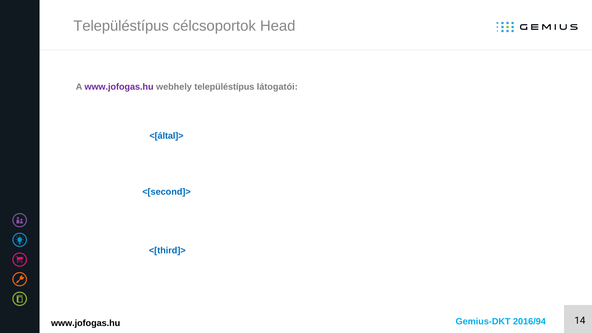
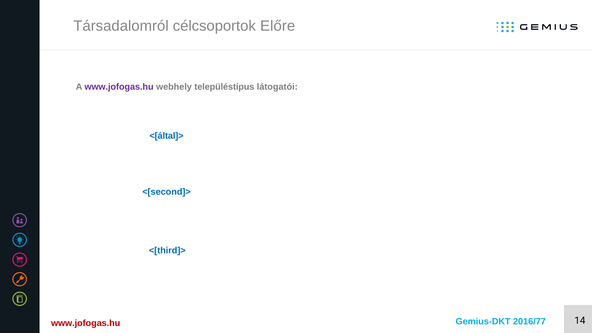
Településtípus: Településtípus -> Társadalomról (121, 26)
Head: Head -> Előre (278, 26)
www.jofogas.hu colour: black -> red (86, 323)
2016/94: 2016/94 -> 2016/77 (529, 322)
